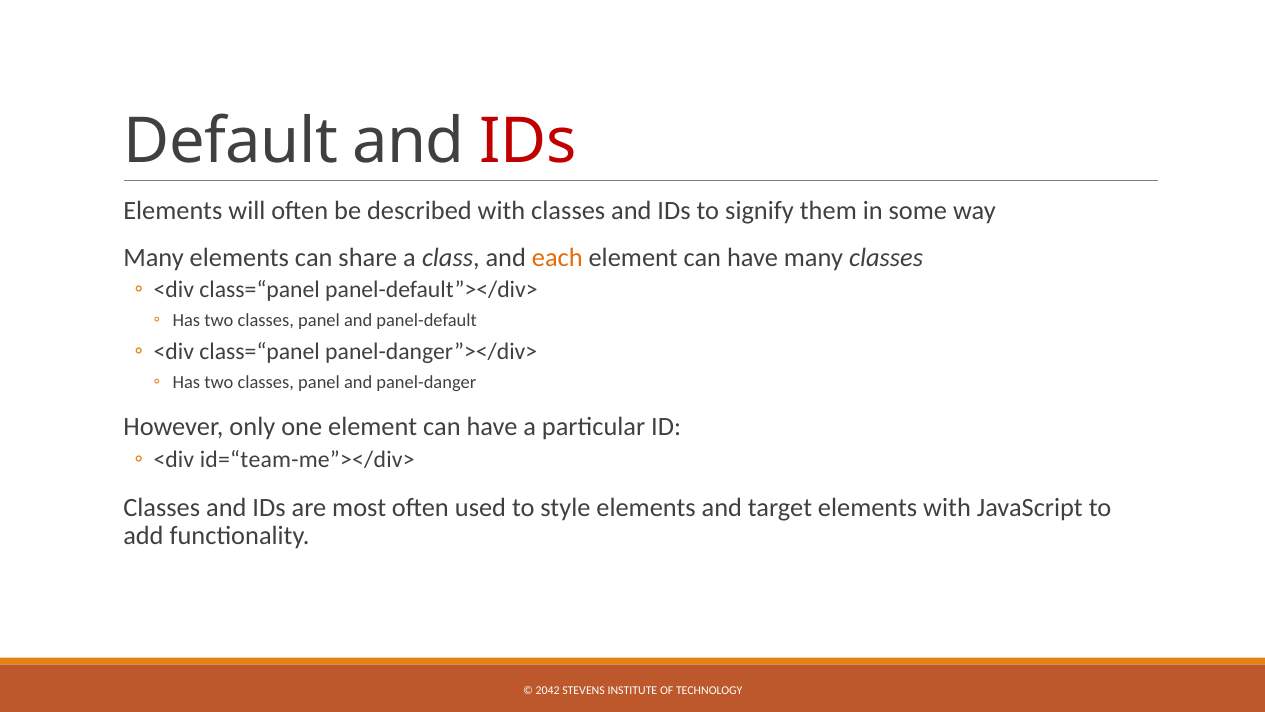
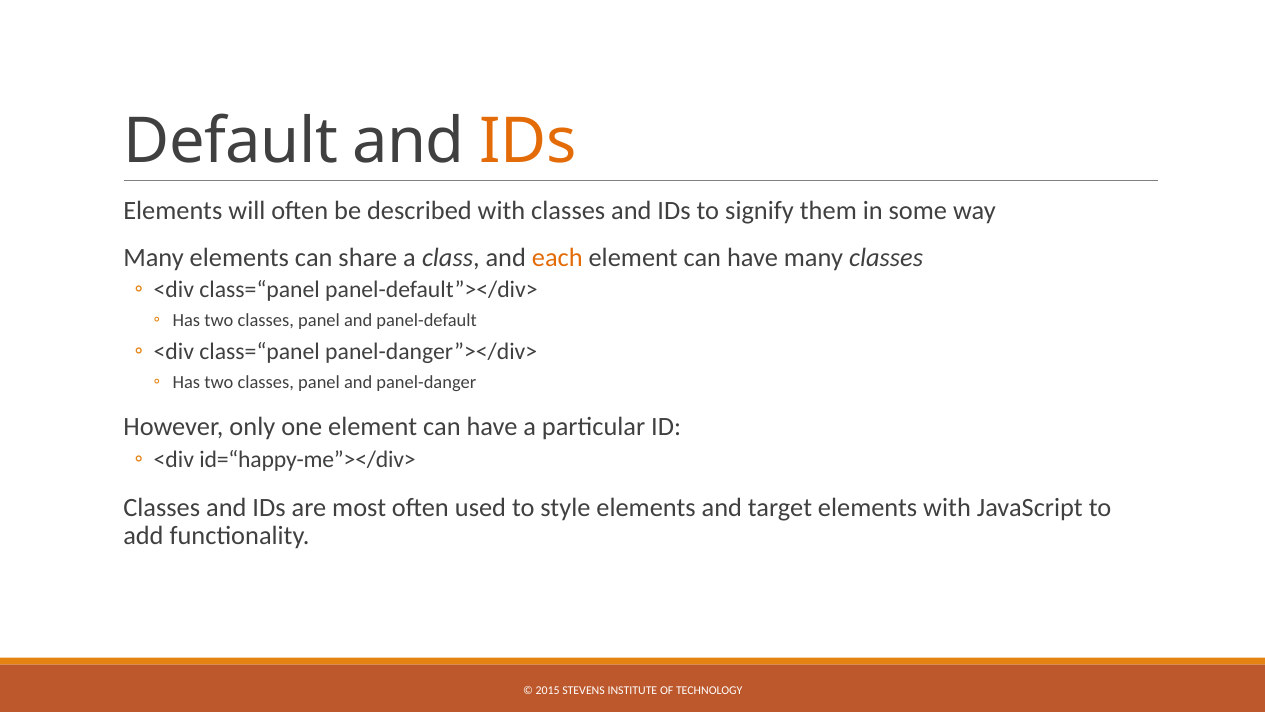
IDs colour: red -> orange (528, 142)
id=“team-me”></div>: id=“team-me”></div> -> id=“happy-me”></div> (307, 459)
2042: 2042 -> 2015 (548, 690)
